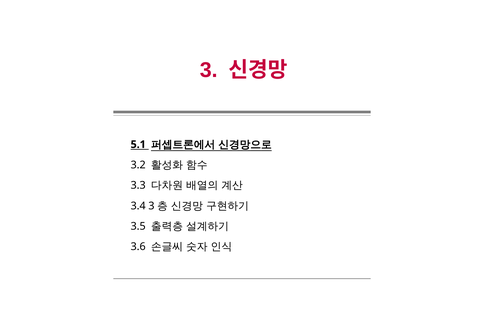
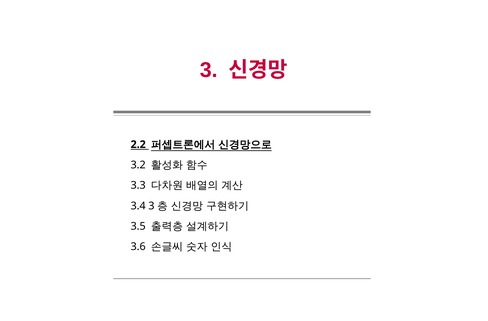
5.1: 5.1 -> 2.2 (138, 144)
